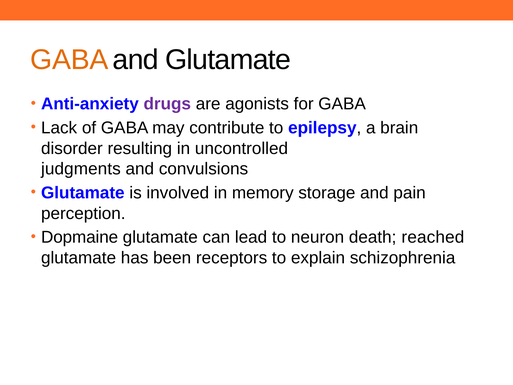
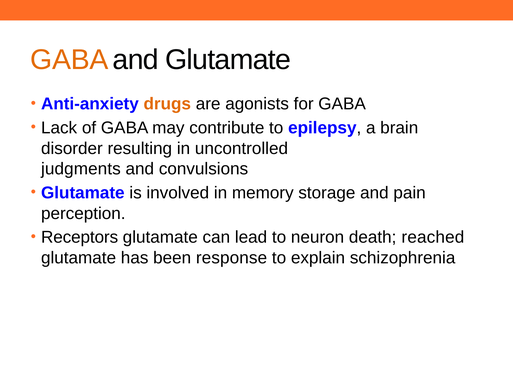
drugs colour: purple -> orange (167, 104)
Dopmaine: Dopmaine -> Receptors (80, 237)
receptors: receptors -> response (232, 258)
